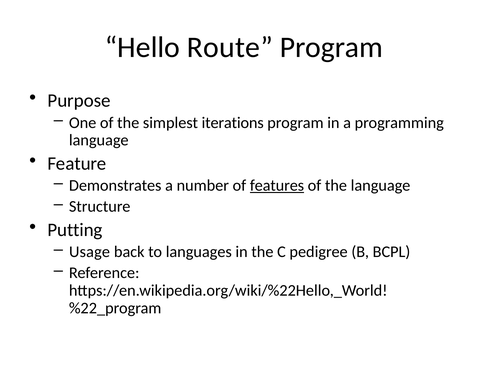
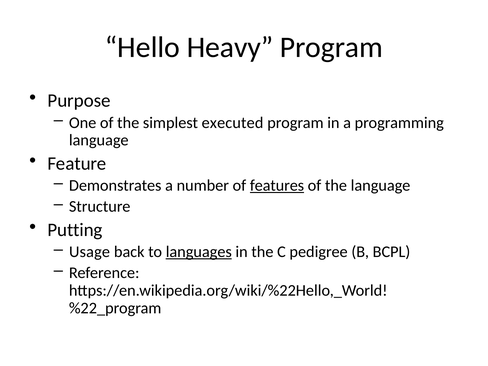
Route: Route -> Heavy (230, 47)
iterations: iterations -> executed (233, 123)
languages underline: none -> present (199, 252)
